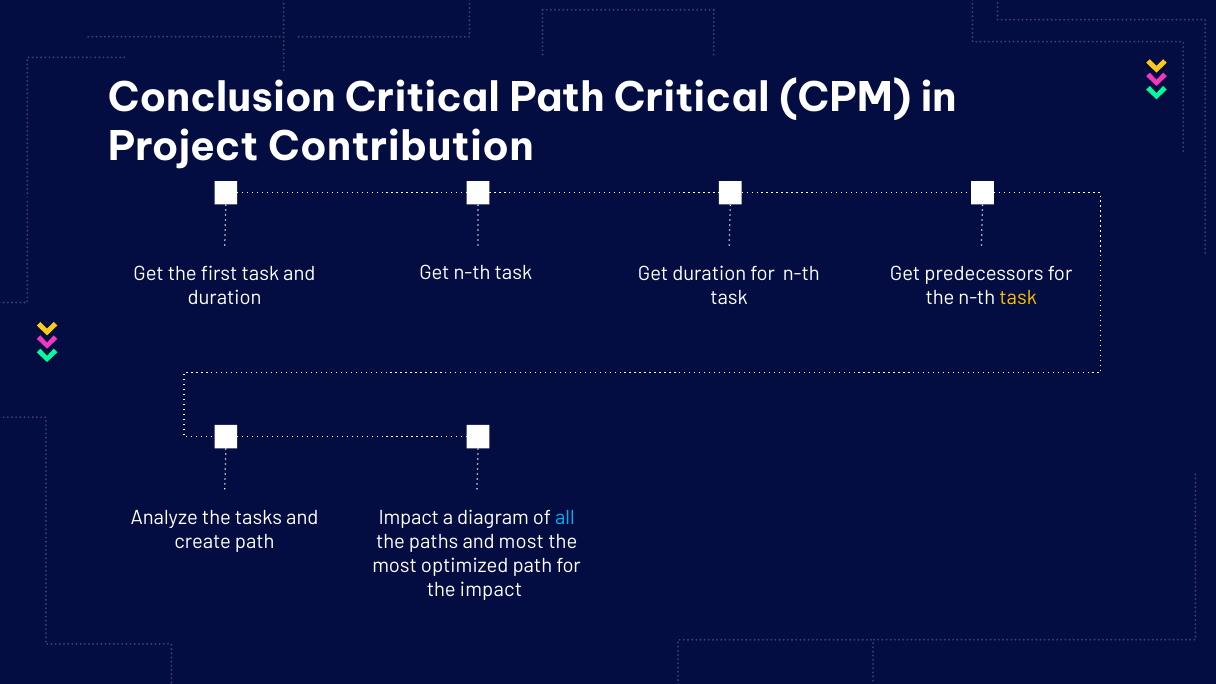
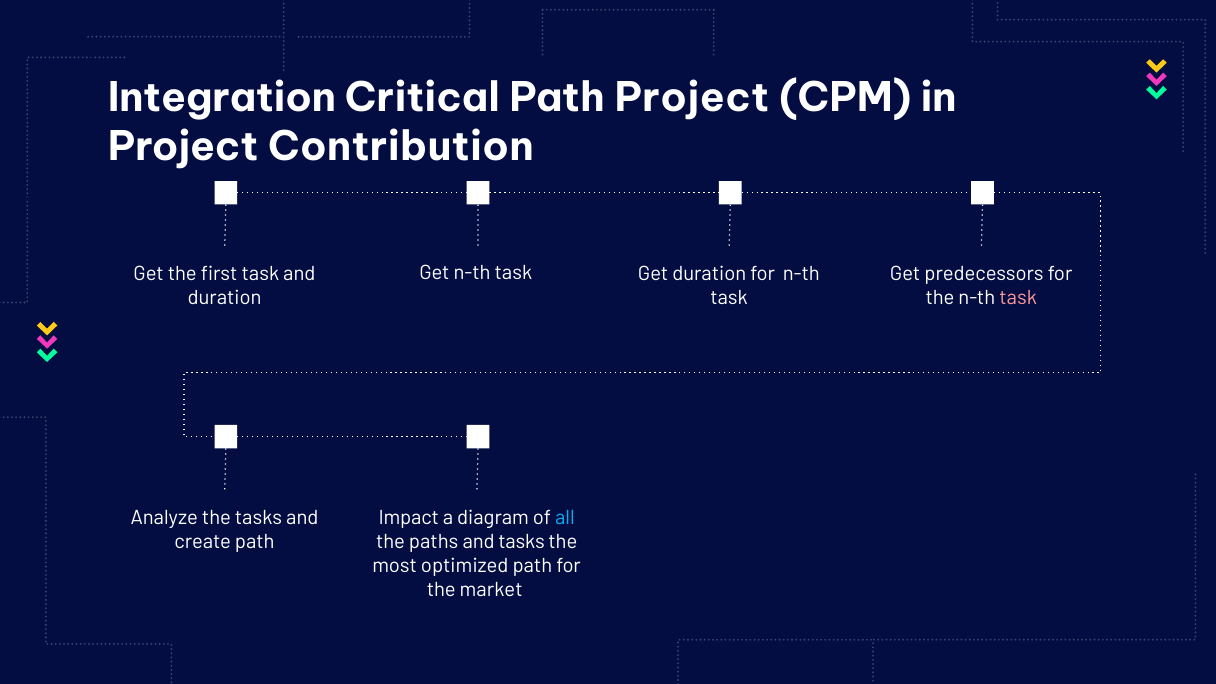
Conclusion: Conclusion -> Integration (222, 99)
Path Critical: Critical -> Project (692, 99)
task colour: yellow -> pink (1018, 298)
and most: most -> tasks (522, 542)
the impact: impact -> market (491, 590)
